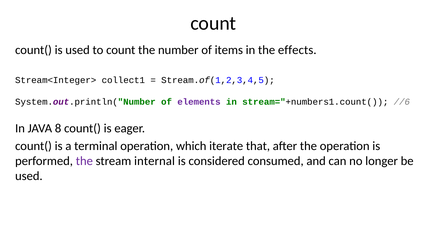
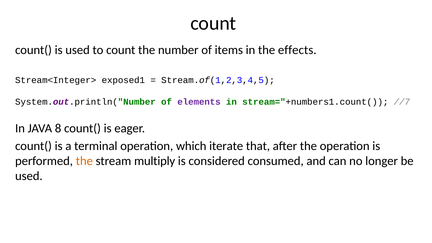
collect1: collect1 -> exposed1 (123, 80)
//6: //6 -> //7 (402, 102)
the colour: purple -> orange (84, 161)
internal: internal -> multiply (155, 161)
